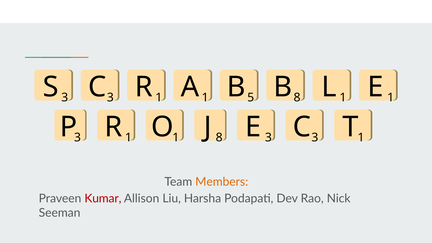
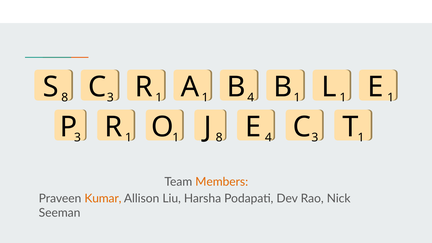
S 3: 3 -> 8 (65, 98)
B 5: 5 -> 4 (251, 98)
B 8: 8 -> 1 (297, 98)
E 3: 3 -> 4 (268, 138)
Kumar colour: red -> orange (103, 198)
